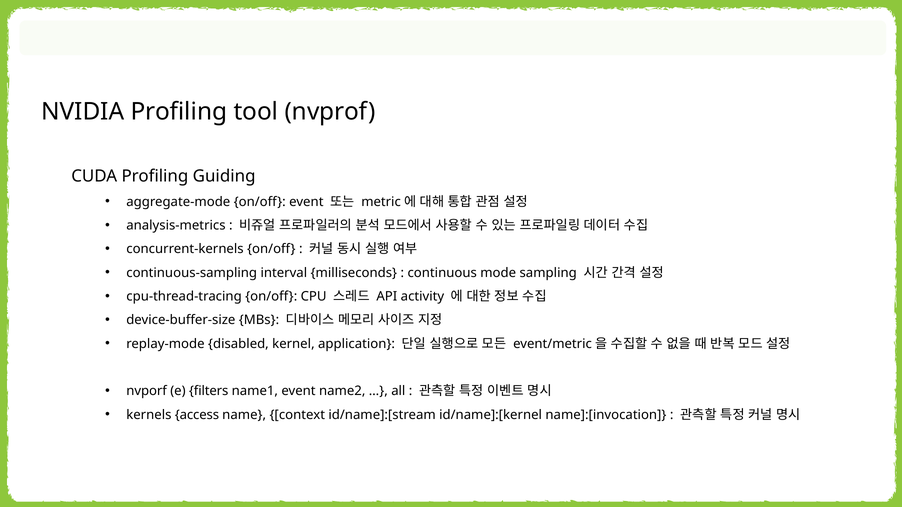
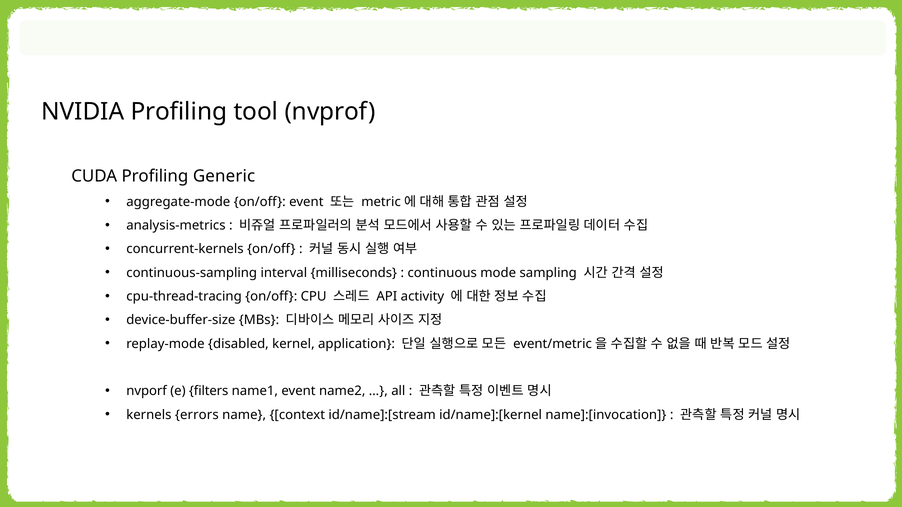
Guiding: Guiding -> Generic (224, 176)
access: access -> errors (197, 415)
